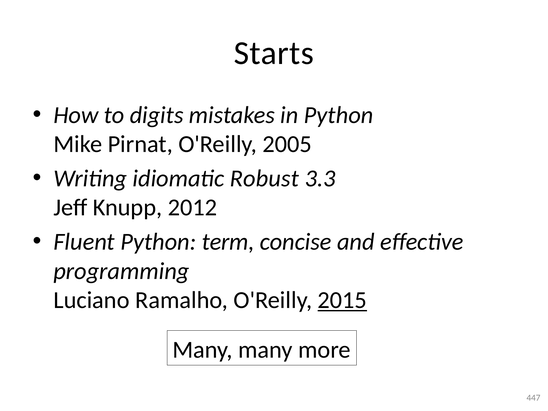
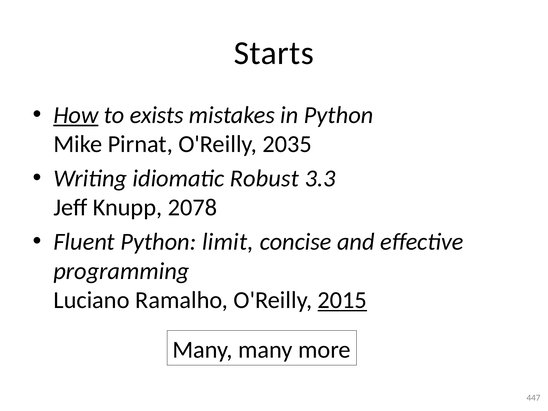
How underline: none -> present (76, 115)
digits: digits -> exists (157, 115)
2005: 2005 -> 2035 (287, 144)
2012: 2012 -> 2078 (193, 208)
term: term -> limit (228, 242)
